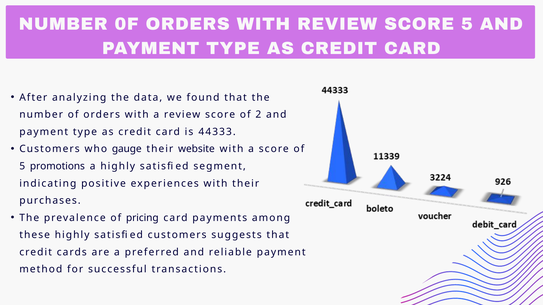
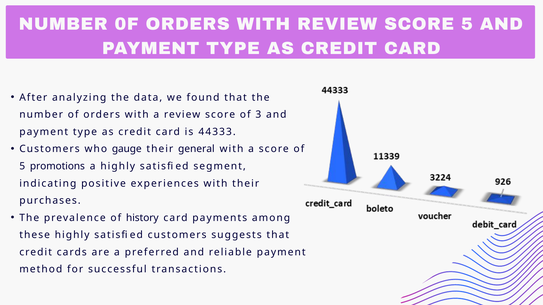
2: 2 -> 3 (258, 115)
website: website -> general (196, 149)
pricing: pricing -> history (142, 218)
